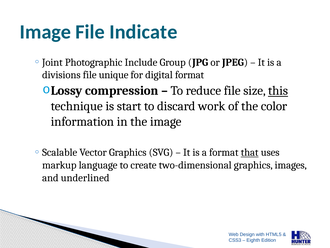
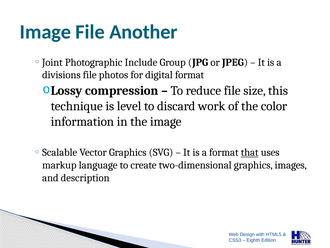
Indicate: Indicate -> Another (143, 32)
unique: unique -> photos (114, 75)
this underline: present -> none (278, 91)
start: start -> level (129, 106)
underlined: underlined -> description (85, 177)
